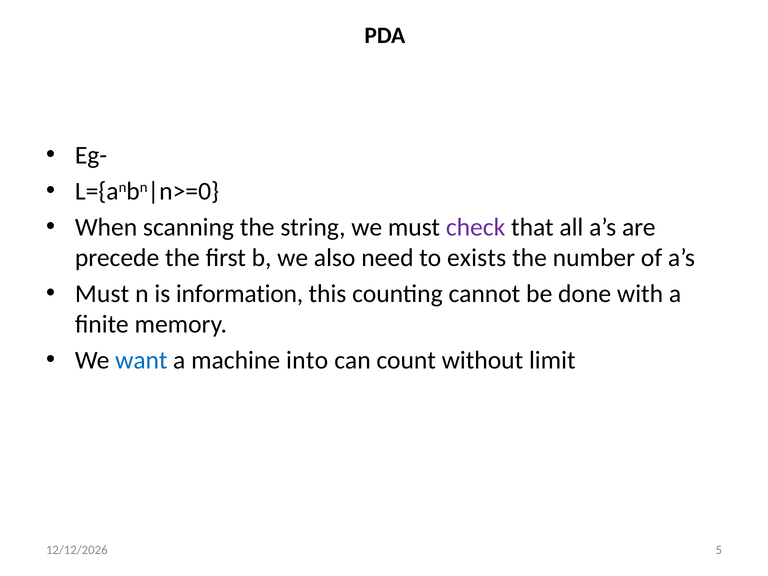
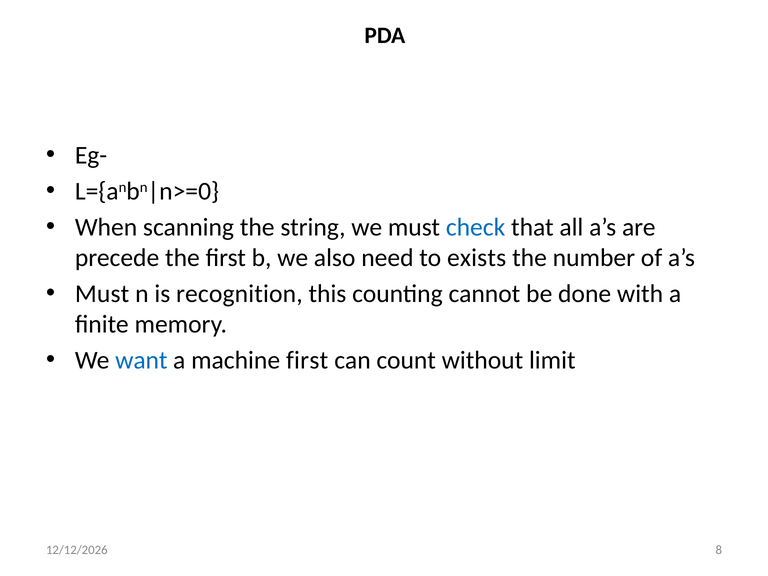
check colour: purple -> blue (476, 227)
information: information -> recognition (239, 294)
machine into: into -> first (307, 360)
5: 5 -> 8 (719, 550)
